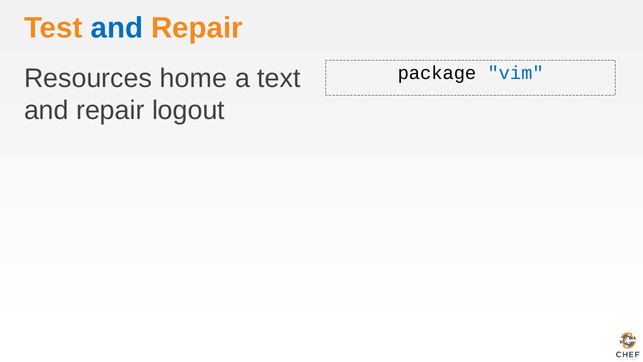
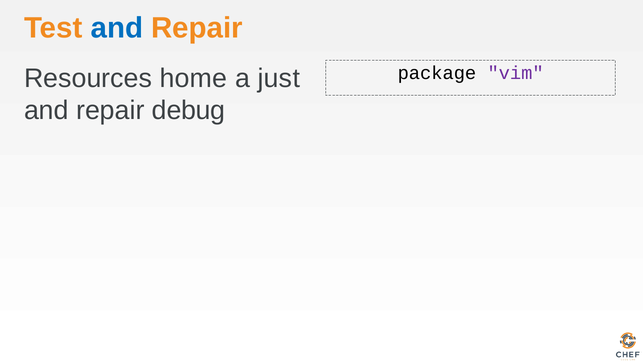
text: text -> just (279, 78)
vim colour: blue -> purple (516, 73)
logout: logout -> debug (189, 110)
